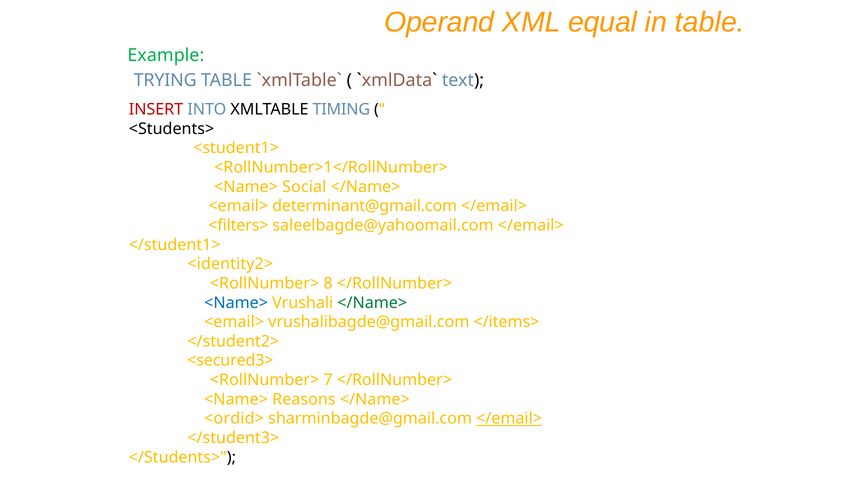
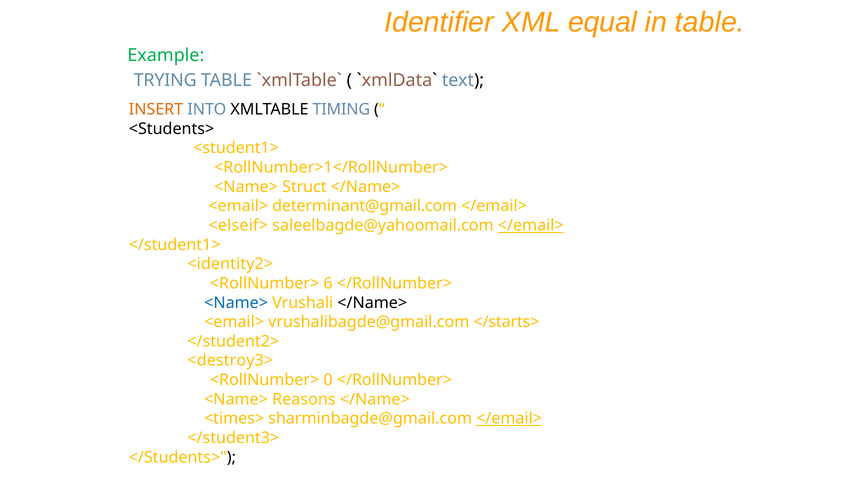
Operand: Operand -> Identifier (439, 22)
INSERT colour: red -> orange (156, 110)
Social: Social -> Struct (304, 187)
<filters>: <filters> -> <elseif> (238, 226)
</email> underline: none -> present (531, 226)
8: 8 -> 6 (328, 284)
</Name> colour: green -> black (372, 303)
</items>: </items> -> </starts> (507, 322)
<secured3>: <secured3> -> <destroy3> (230, 361)
7: 7 -> 0 (328, 380)
<ordid>: <ordid> -> <times> (234, 419)
